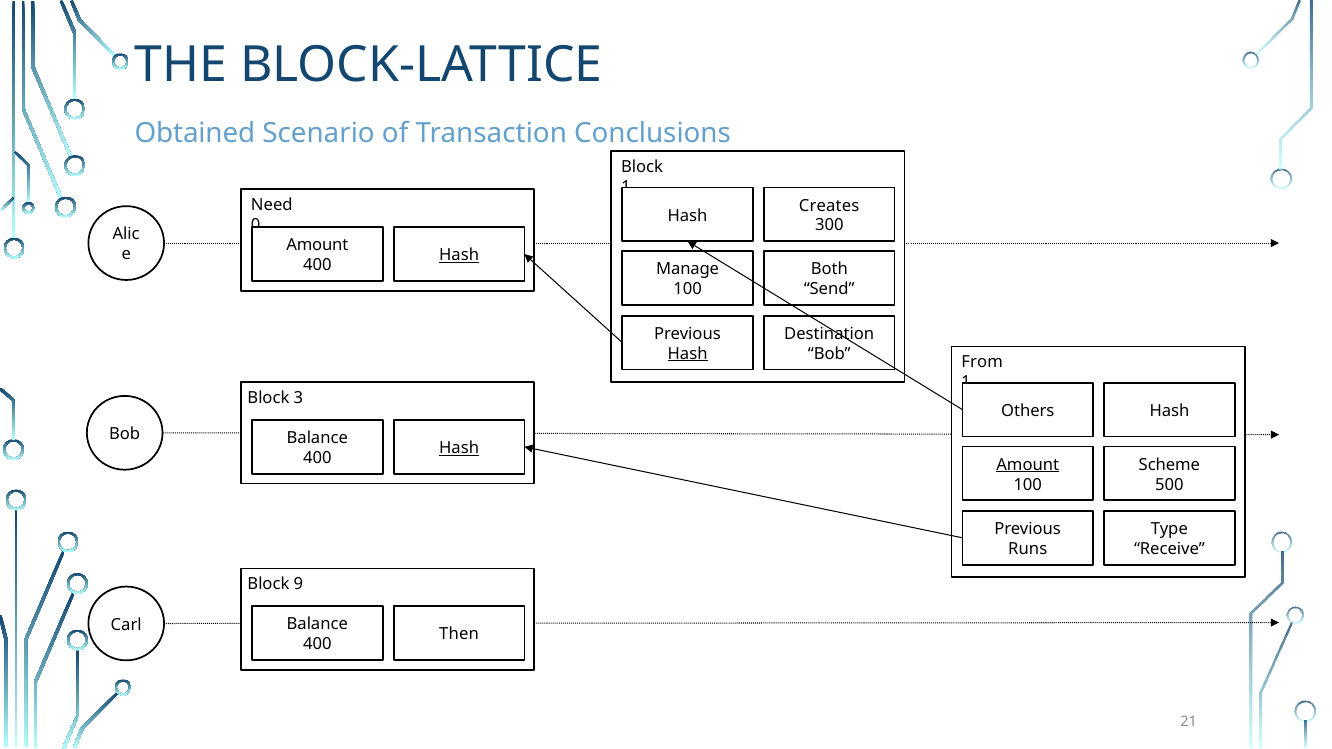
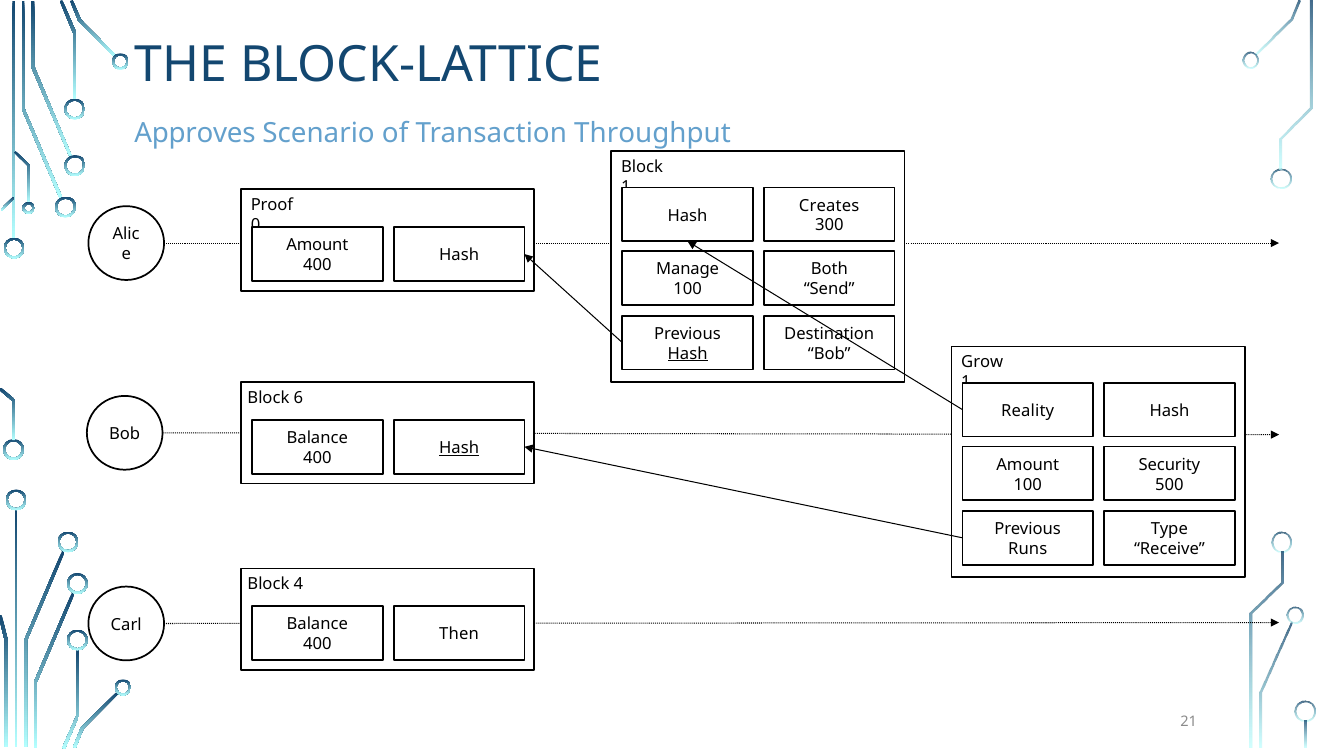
Obtained: Obtained -> Approves (195, 133)
Conclusions: Conclusions -> Throughput (652, 133)
Need: Need -> Proof (272, 205)
Hash underline: present -> none (459, 255)
From: From -> Grow (982, 363)
3: 3 -> 6 (298, 398)
Others: Others -> Reality (1028, 411)
Amount underline: present -> none (1028, 465)
Scheme: Scheme -> Security (1169, 465)
9: 9 -> 4 (298, 585)
